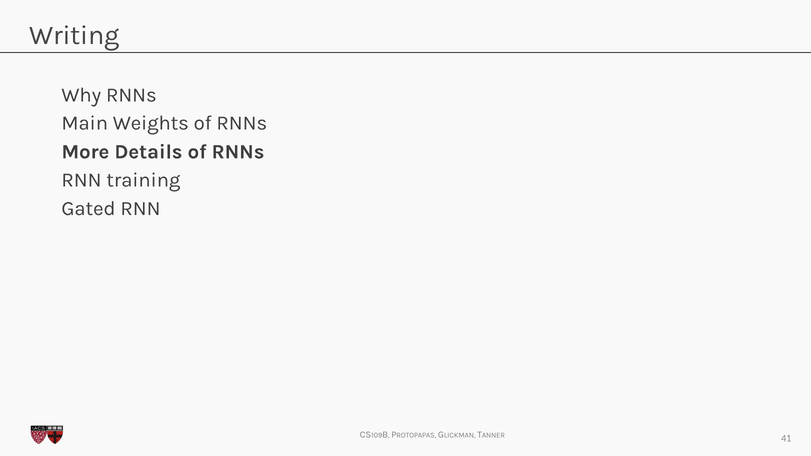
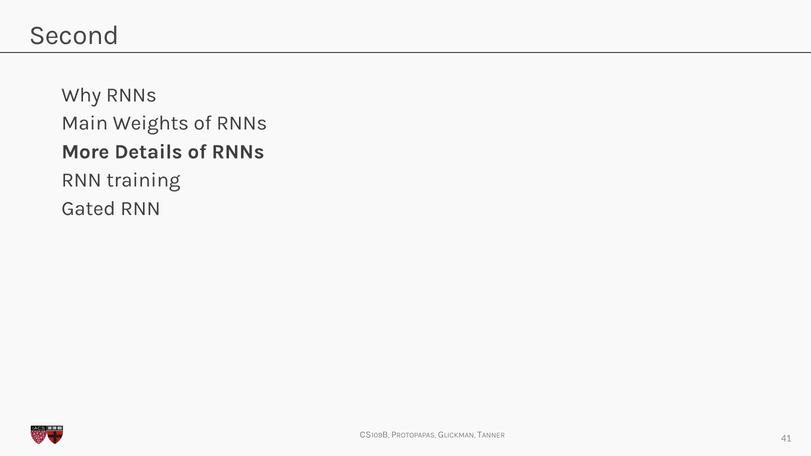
Writing: Writing -> Second (74, 35)
